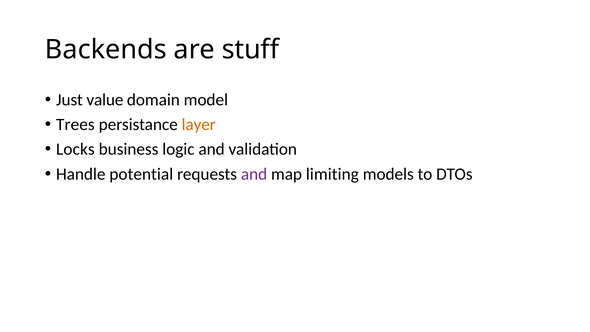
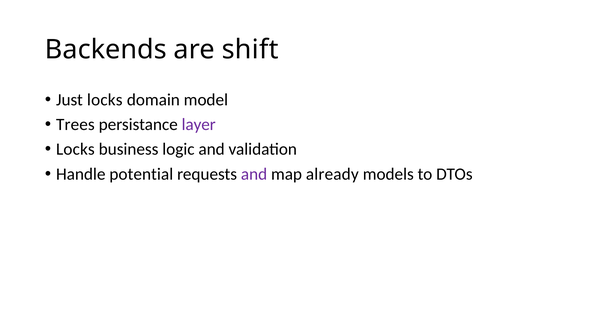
stuff: stuff -> shift (250, 50)
Just value: value -> locks (105, 100)
layer colour: orange -> purple (199, 124)
limiting: limiting -> already (332, 174)
